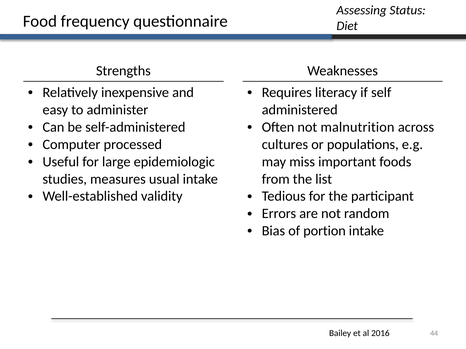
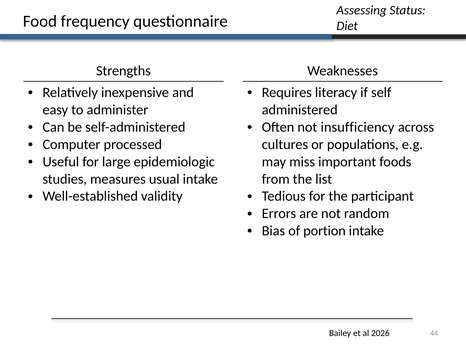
malnutrition: malnutrition -> insufficiency (357, 127)
2016: 2016 -> 2026 (380, 334)
